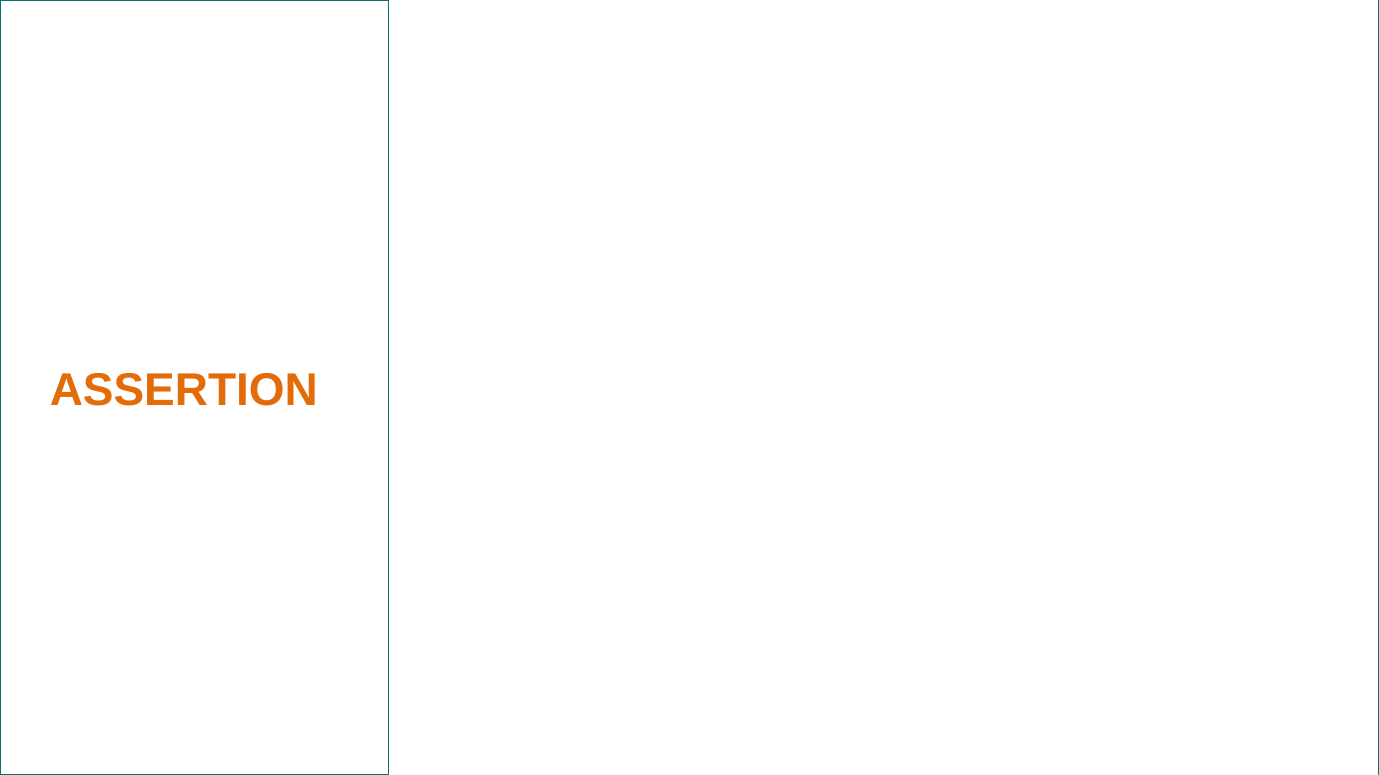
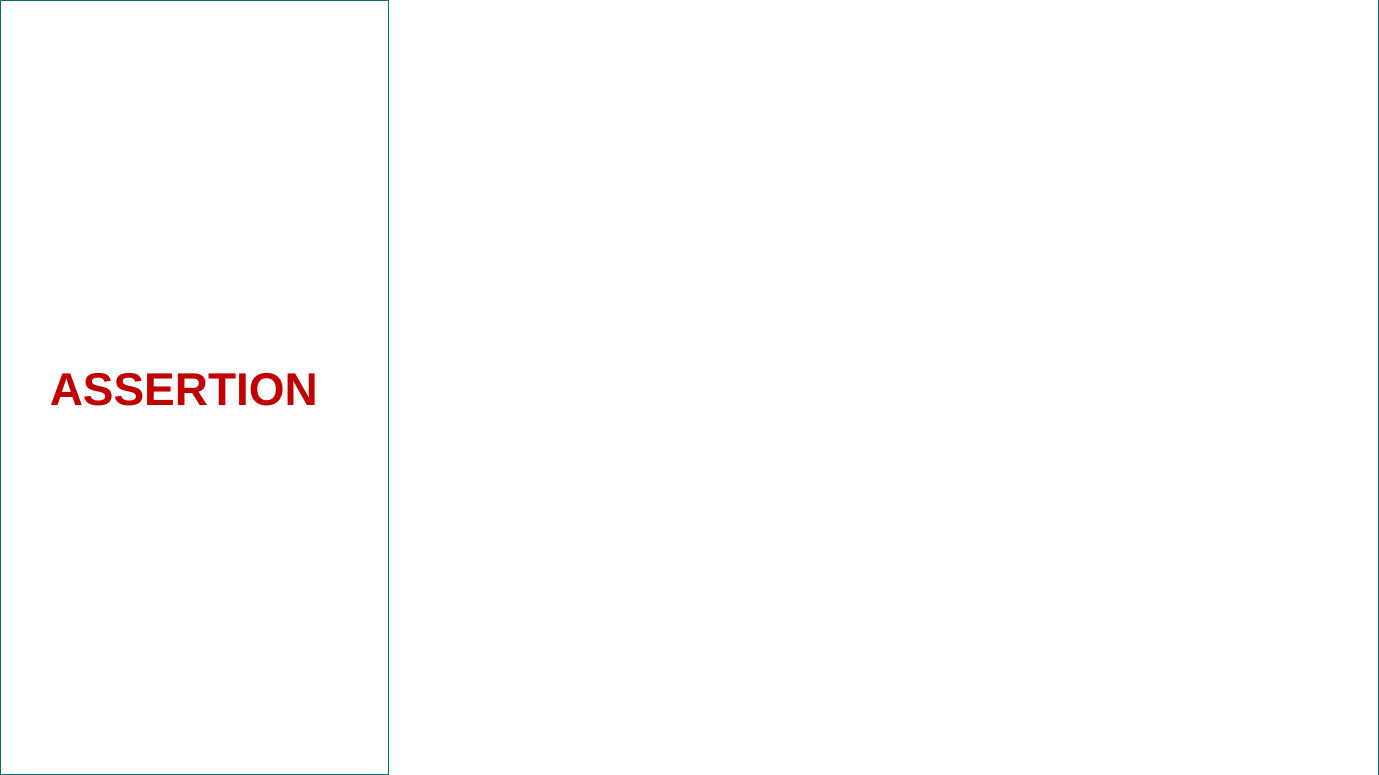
ASSERTION colour: orange -> red (184, 391)
